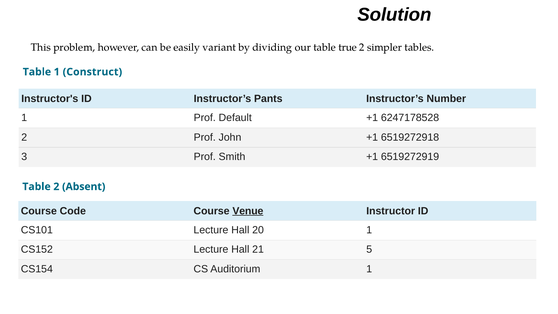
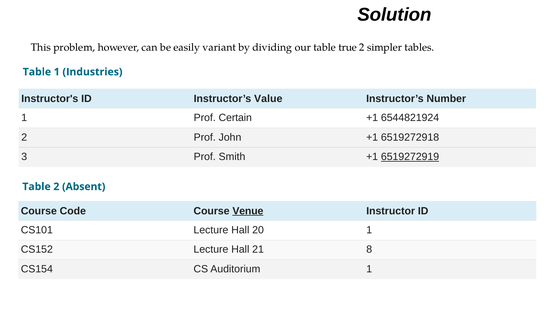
Construct: Construct -> Industries (92, 72)
Pants: Pants -> Value (268, 99)
Default: Default -> Certain (235, 118)
6247178528: 6247178528 -> 6544821924 (410, 118)
6519272919 underline: none -> present (410, 157)
5: 5 -> 8 (369, 249)
